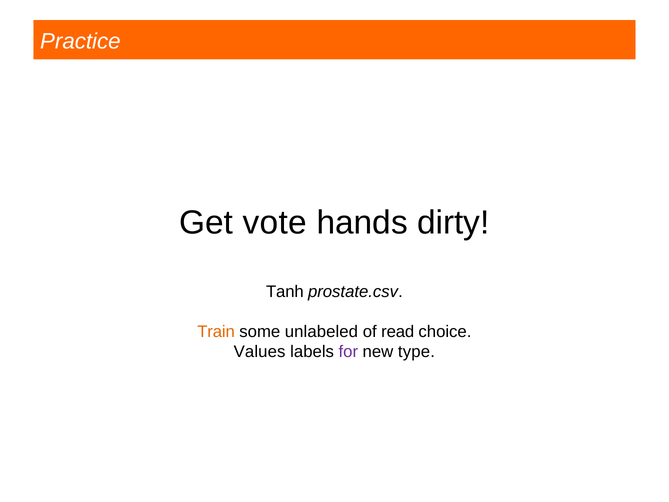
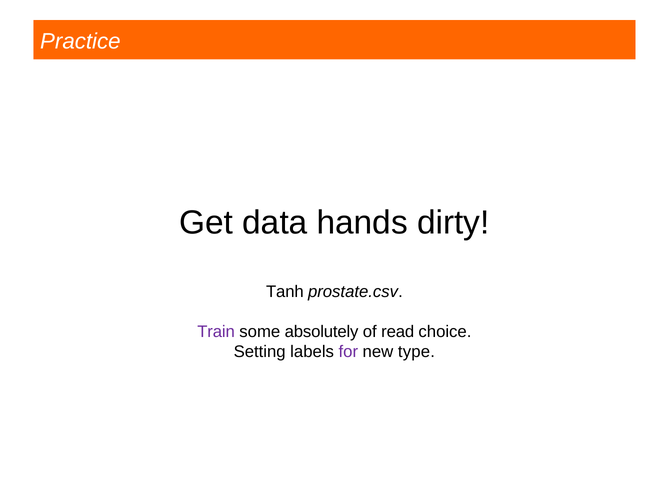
vote: vote -> data (275, 222)
Train colour: orange -> purple (216, 332)
unlabeled: unlabeled -> absolutely (322, 332)
Values: Values -> Setting (260, 352)
